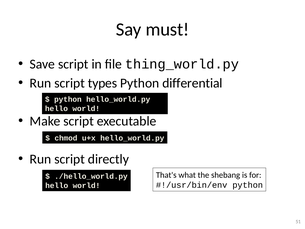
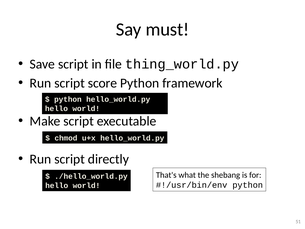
types: types -> score (103, 83)
differential: differential -> framework (192, 83)
